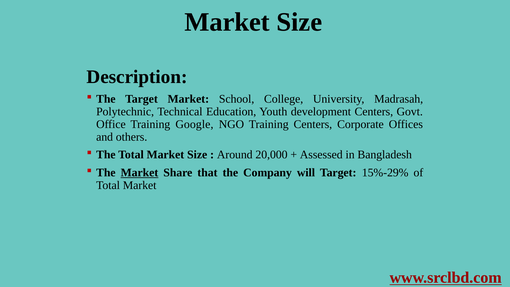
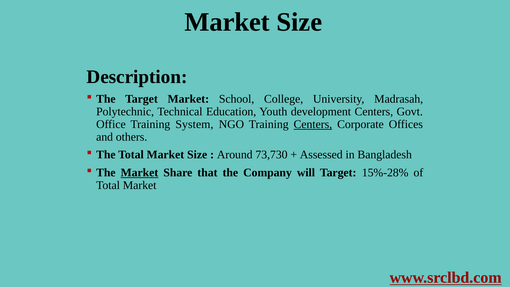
Google: Google -> System (194, 124)
Centers underline: none -> present (313, 124)
20,000: 20,000 -> 73,730 (271, 155)
15%-29%: 15%-29% -> 15%-28% (385, 173)
